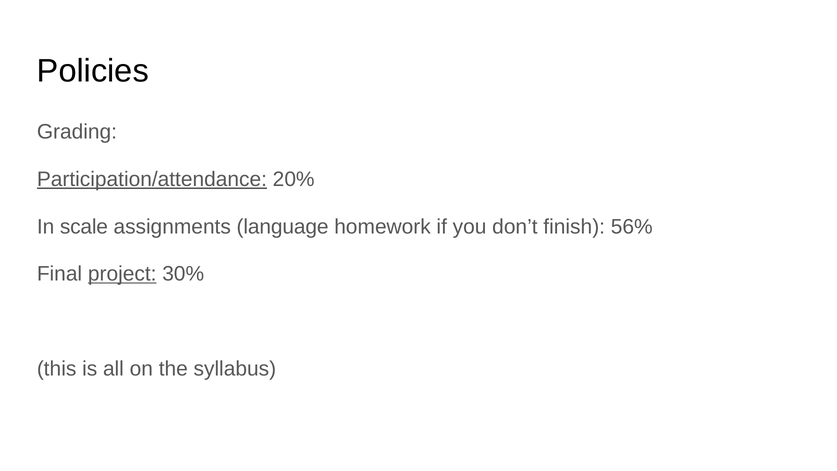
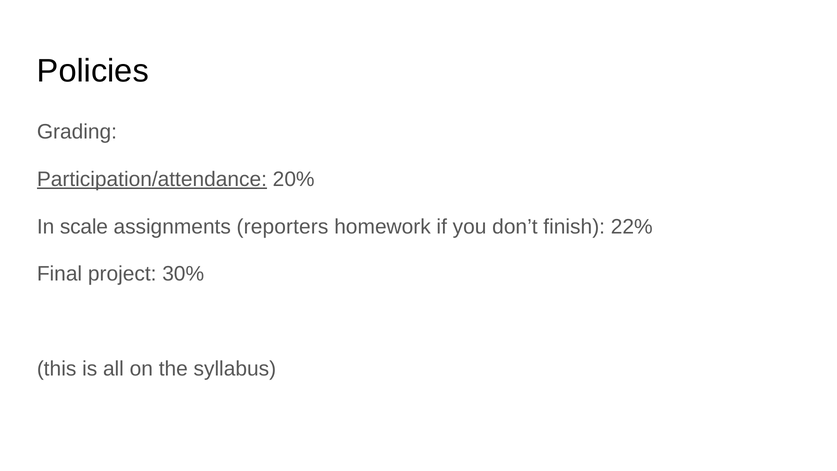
language: language -> reporters (282, 227)
56%: 56% -> 22% (632, 227)
project underline: present -> none (122, 274)
